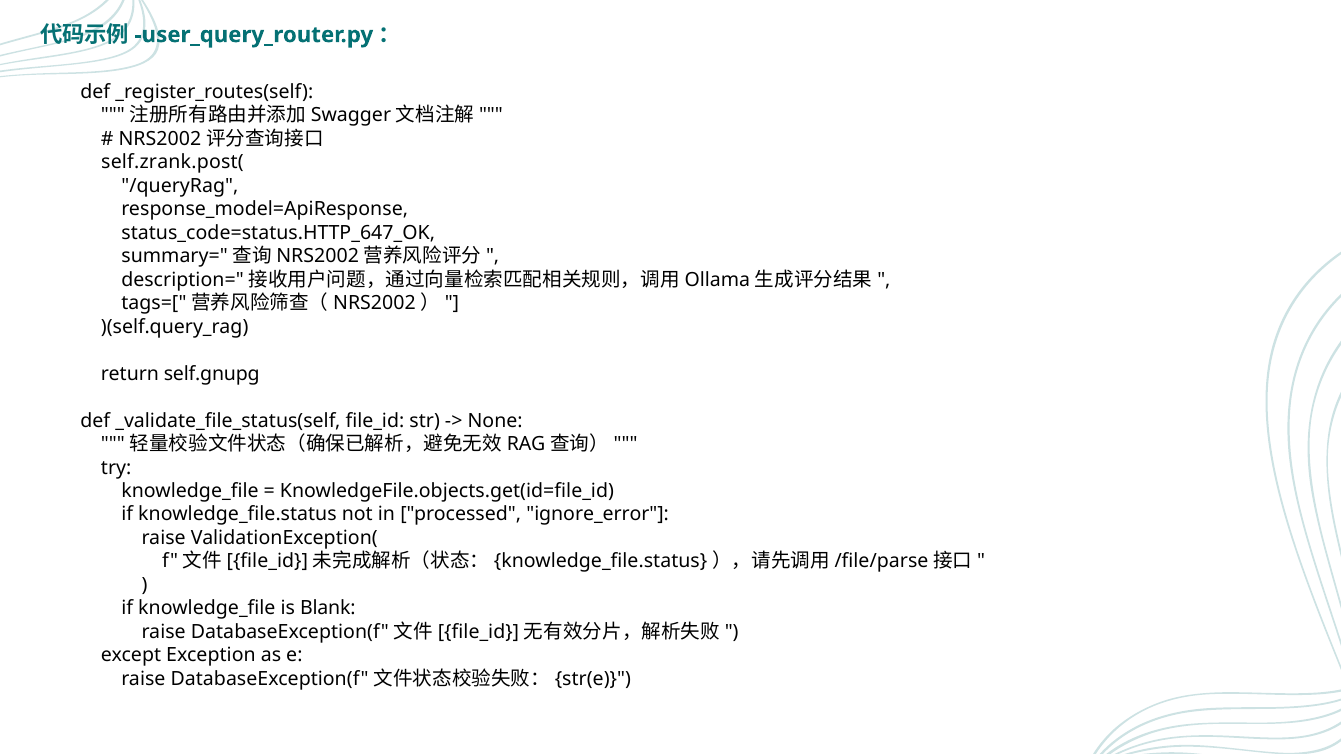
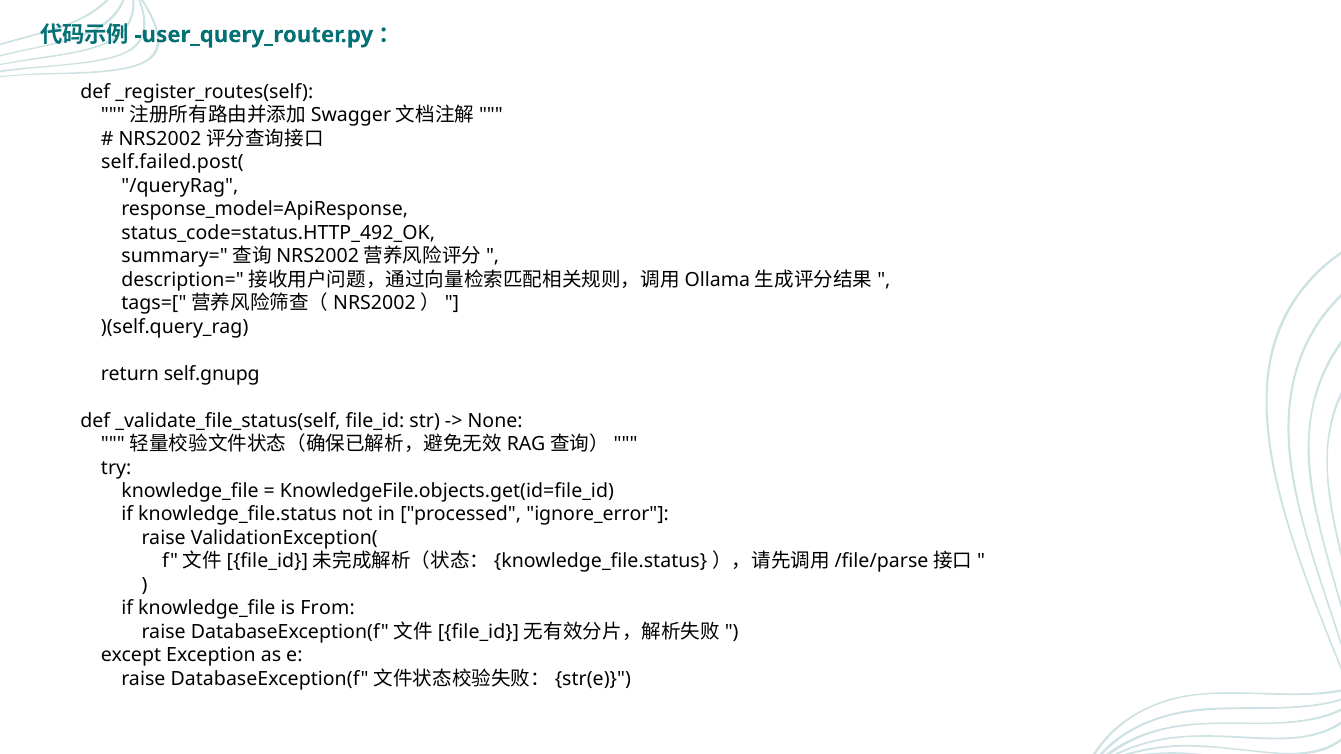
self.zrank.post(: self.zrank.post( -> self.failed.post( (172, 163)
status_code=status.HTTP_647_OK: status_code=status.HTTP_647_OK -> status_code=status.HTTP_492_OK (278, 233)
Blank: Blank -> From (328, 609)
